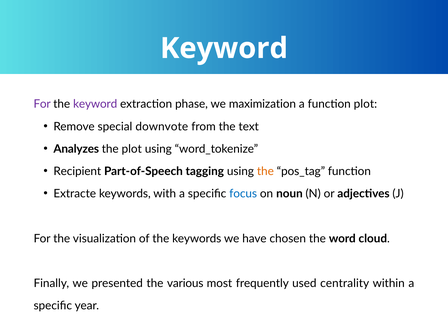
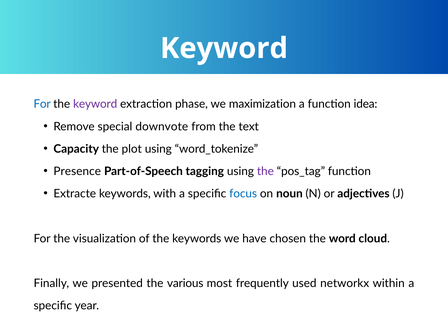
For colour: purple -> blue (42, 104)
function plot: plot -> idea (366, 104)
Analyzes: Analyzes -> Capacity (76, 149)
Recipient: Recipient -> Presence (77, 171)
the colour: orange -> purple (265, 171)
centrality: centrality -> networkx (345, 283)
